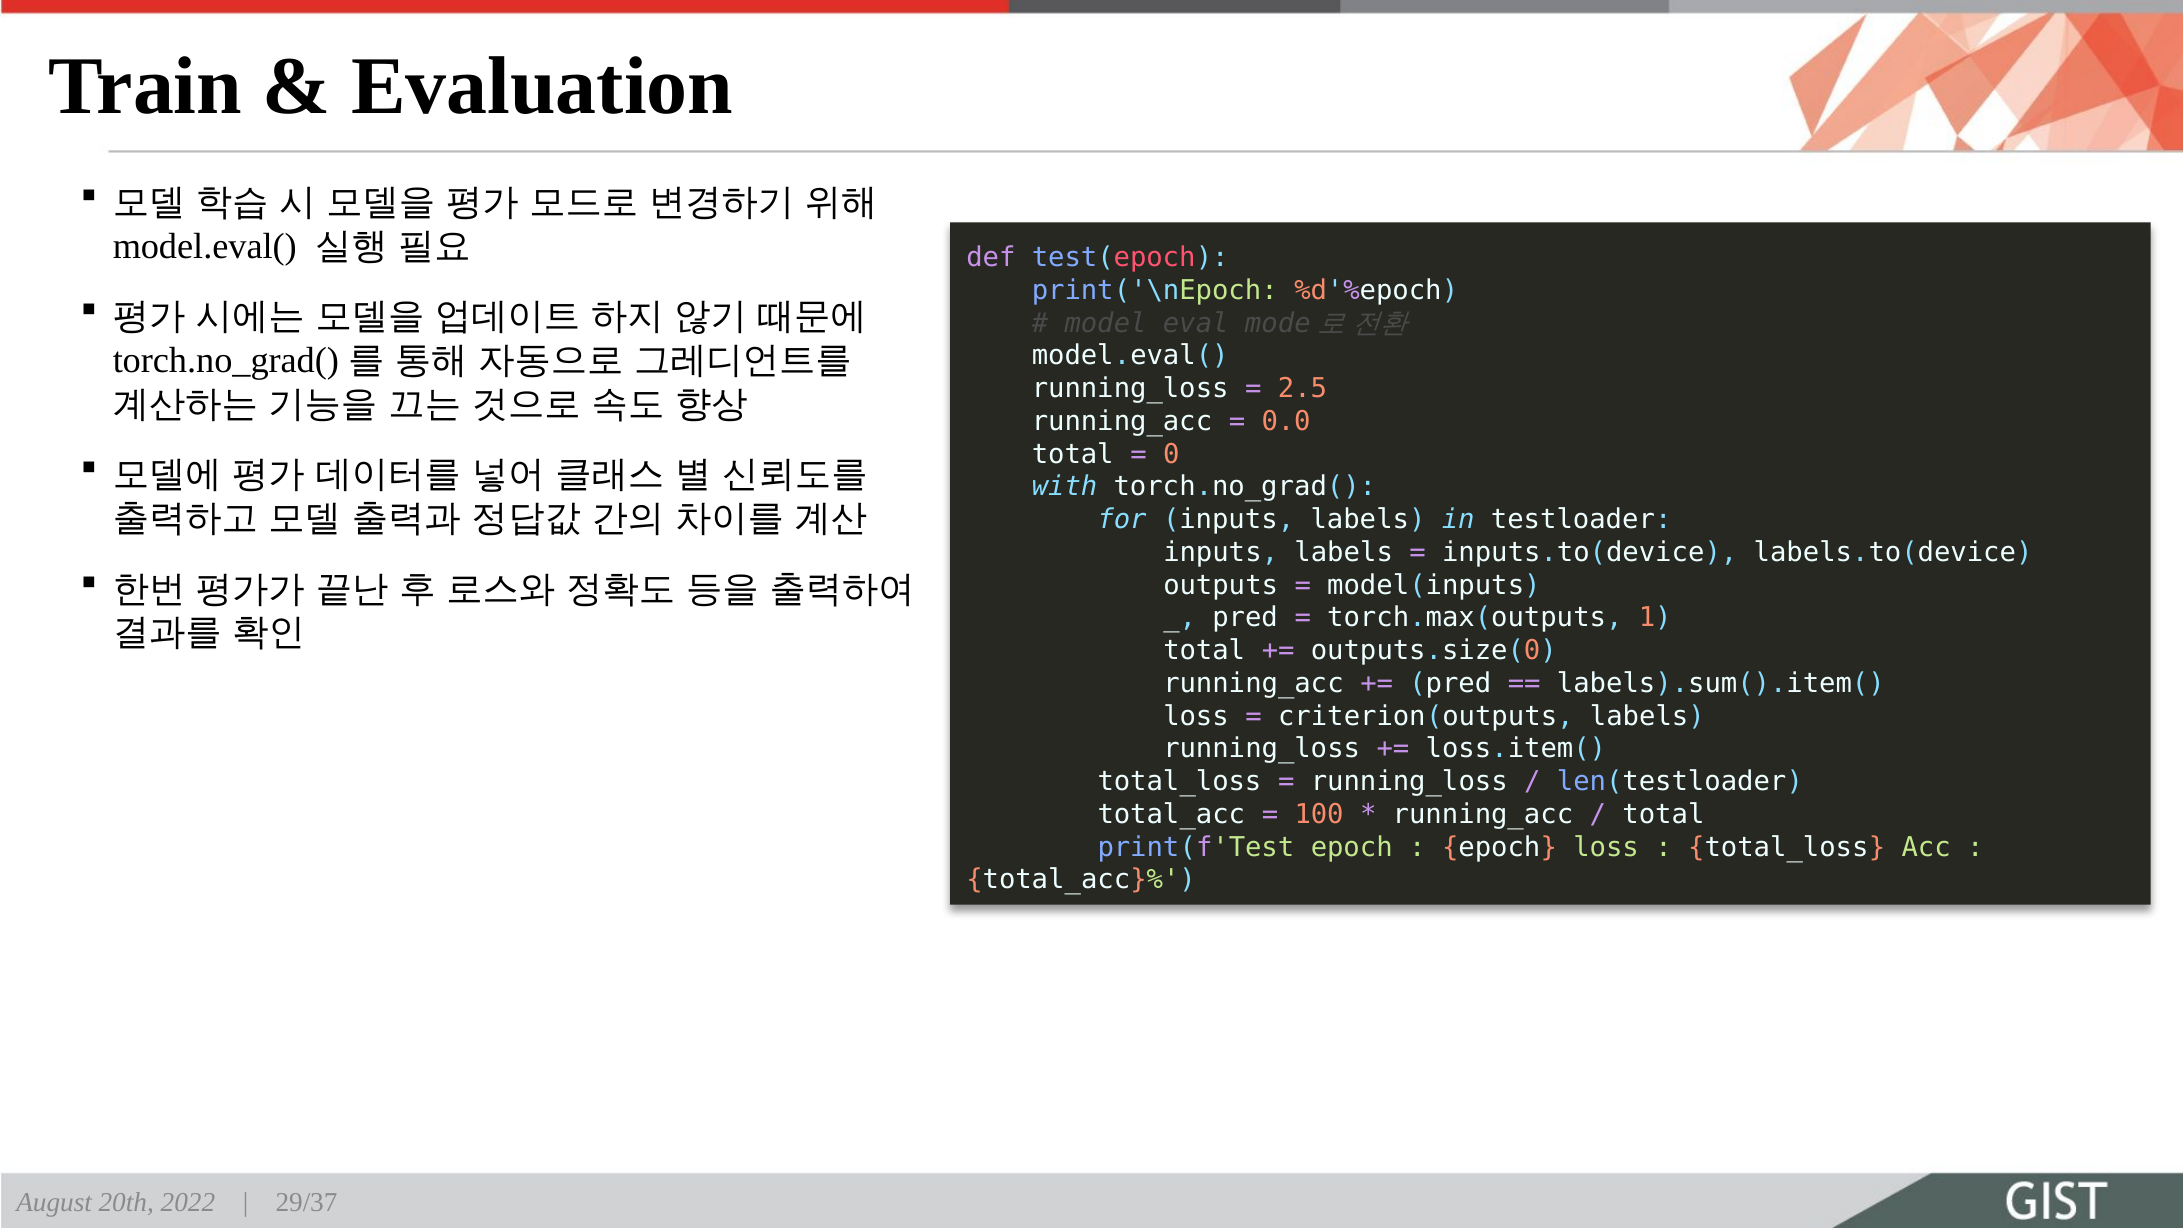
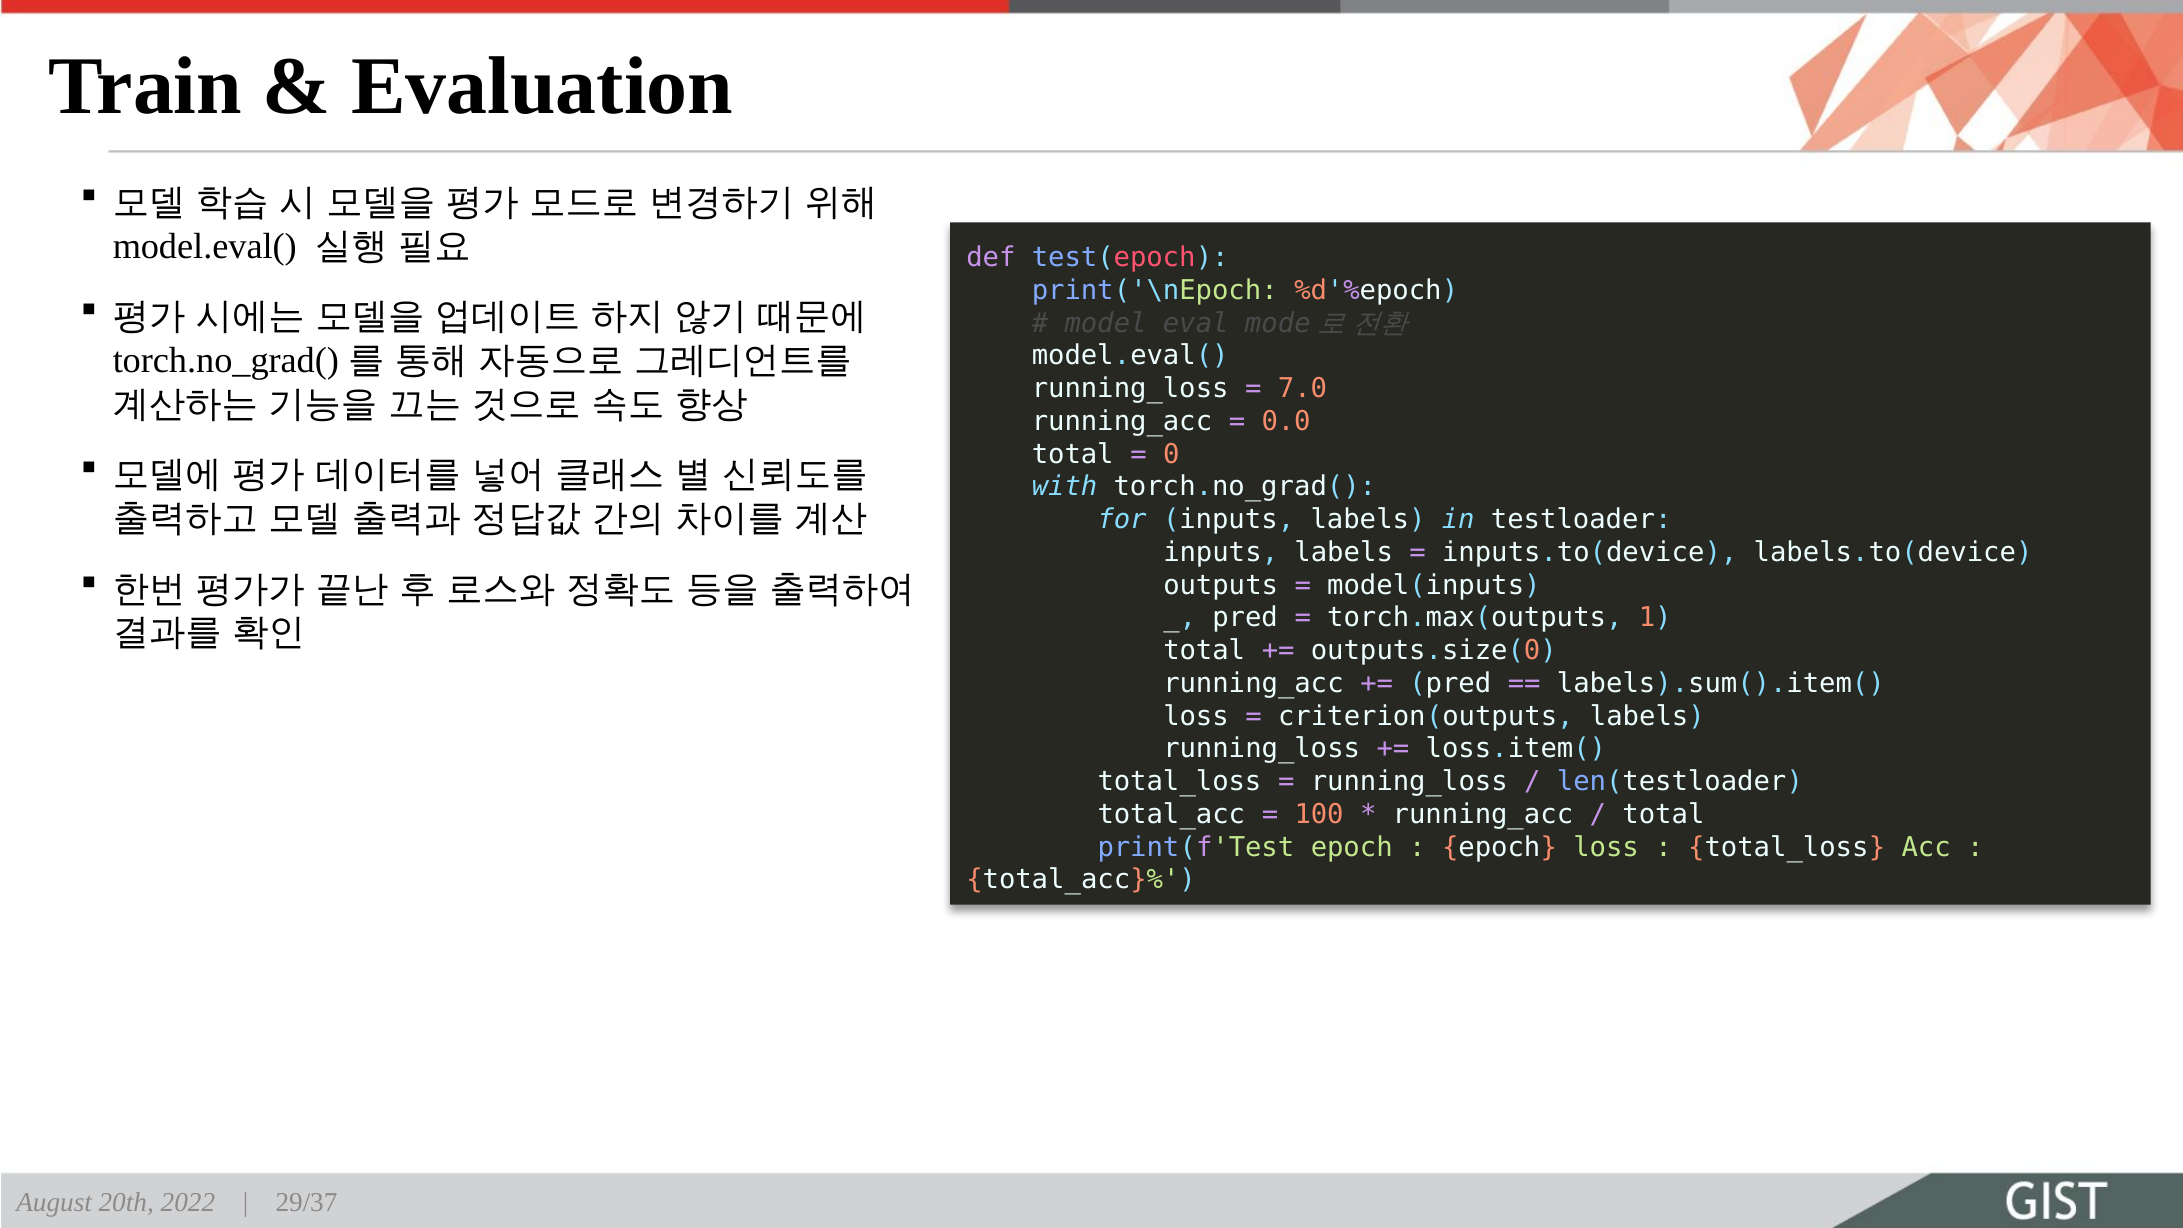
2.5: 2.5 -> 7.0 (1302, 389)
